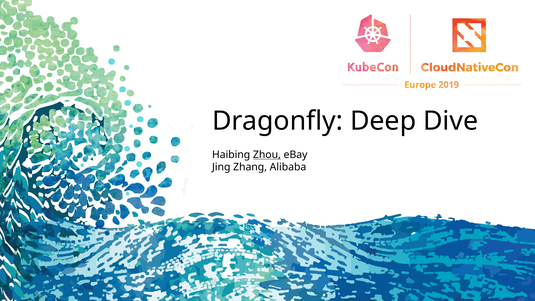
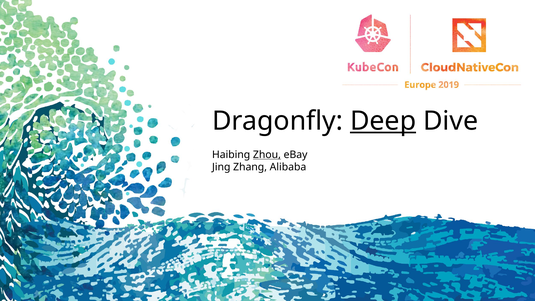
Deep underline: none -> present (383, 121)
